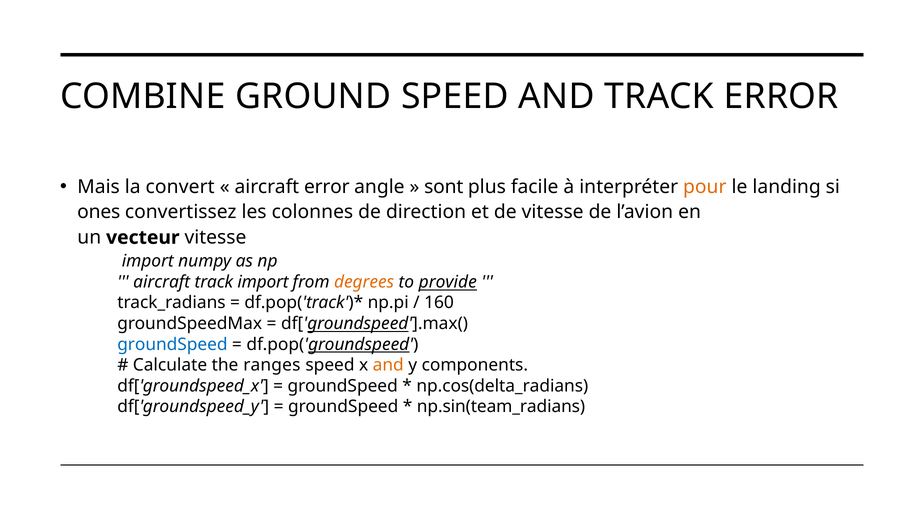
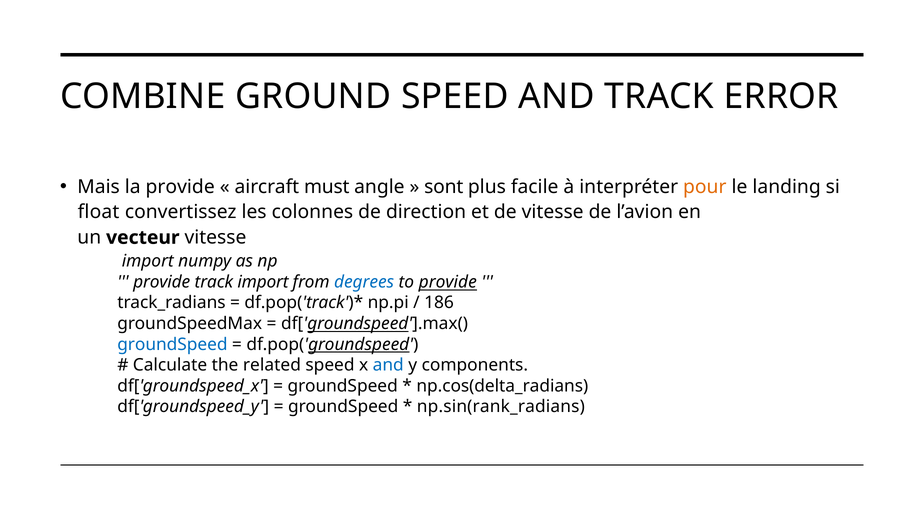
la convert: convert -> provide (180, 187)
aircraft error: error -> must (327, 187)
ones: ones -> float (99, 212)
aircraft: aircraft -> provide (162, 282)
degrees colour: orange -> blue (364, 282)
160: 160 -> 186 (439, 303)
ranges: ranges -> related (272, 366)
and colour: orange -> blue (388, 366)
np.sin(team_radians: np.sin(team_radians -> np.sin(rank_radians (501, 407)
